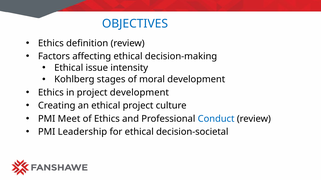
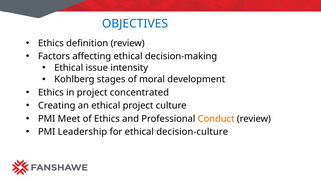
project development: development -> concentrated (139, 93)
Conduct colour: blue -> orange (216, 119)
decision-societal: decision-societal -> decision-culture (192, 132)
